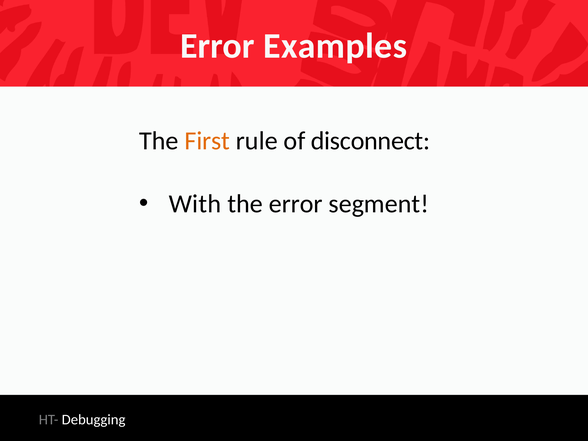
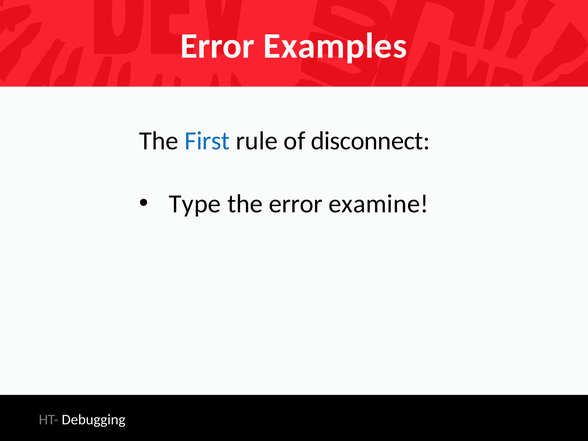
First colour: orange -> blue (207, 141)
With: With -> Type (195, 204)
segment: segment -> examine (379, 204)
